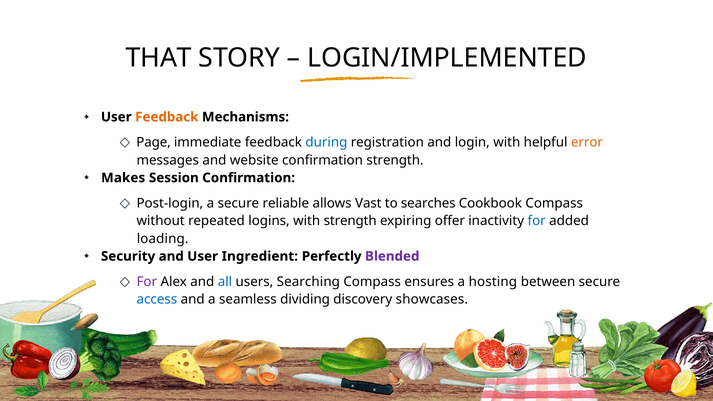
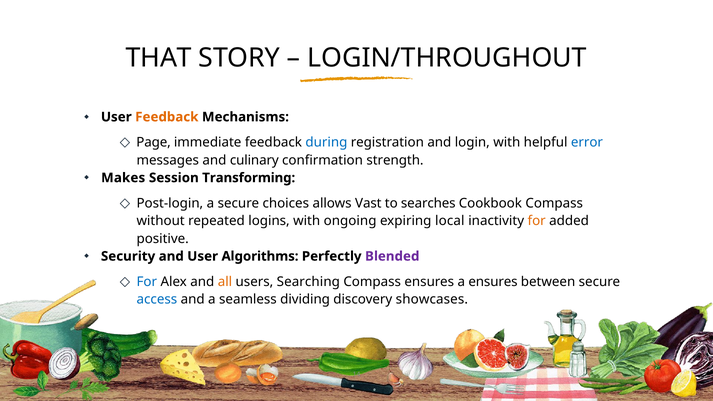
LOGIN/IMPLEMENTED: LOGIN/IMPLEMENTED -> LOGIN/THROUGHOUT (447, 58)
error colour: orange -> blue (587, 143)
website: website -> culinary (254, 160)
Session Confirmation: Confirmation -> Transforming (249, 178)
reliable: reliable -> choices (286, 203)
with strength: strength -> ongoing (350, 221)
offer: offer -> local (450, 221)
for colour: blue -> orange (537, 221)
loading: loading -> positive (163, 239)
Ingredient: Ingredient -> Algorithms (260, 256)
For colour: purple -> blue (147, 282)
all colour: blue -> orange (225, 282)
a hosting: hosting -> ensures (493, 282)
